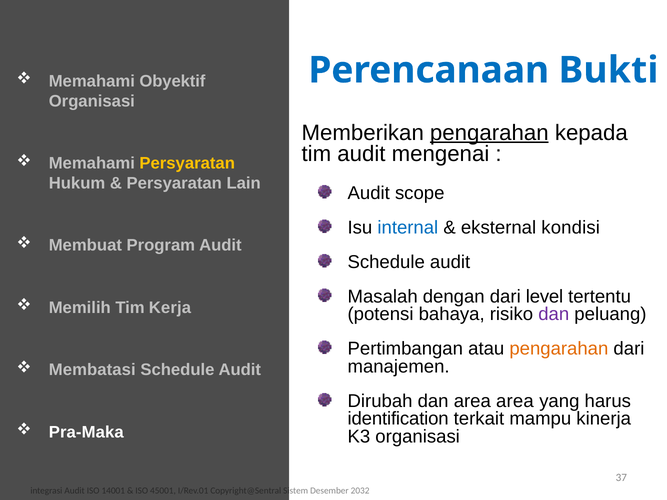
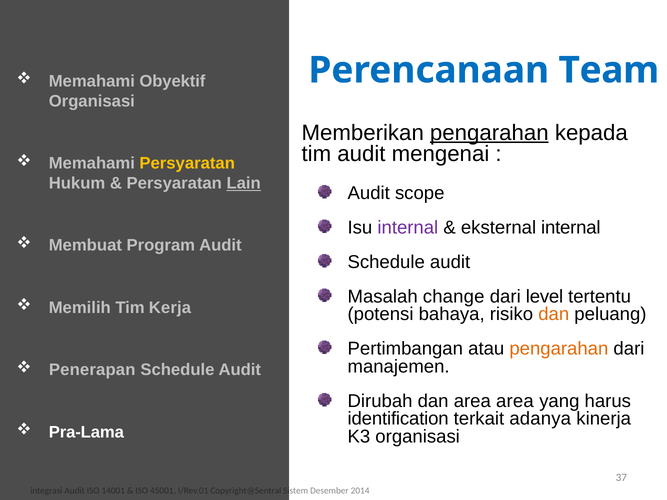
Bukti: Bukti -> Team (609, 70)
Lain underline: none -> present (244, 183)
internal colour: blue -> purple (408, 228)
eksternal kondisi: kondisi -> internal (571, 228)
dengan: dengan -> change (454, 297)
dan colour: purple -> orange (554, 314)
Membatasi: Membatasi -> Penerapan (92, 370)
mampu: mampu -> adanya (540, 419)
Pra-Maka: Pra-Maka -> Pra-Lama (86, 432)
2032: 2032 -> 2014 (360, 491)
